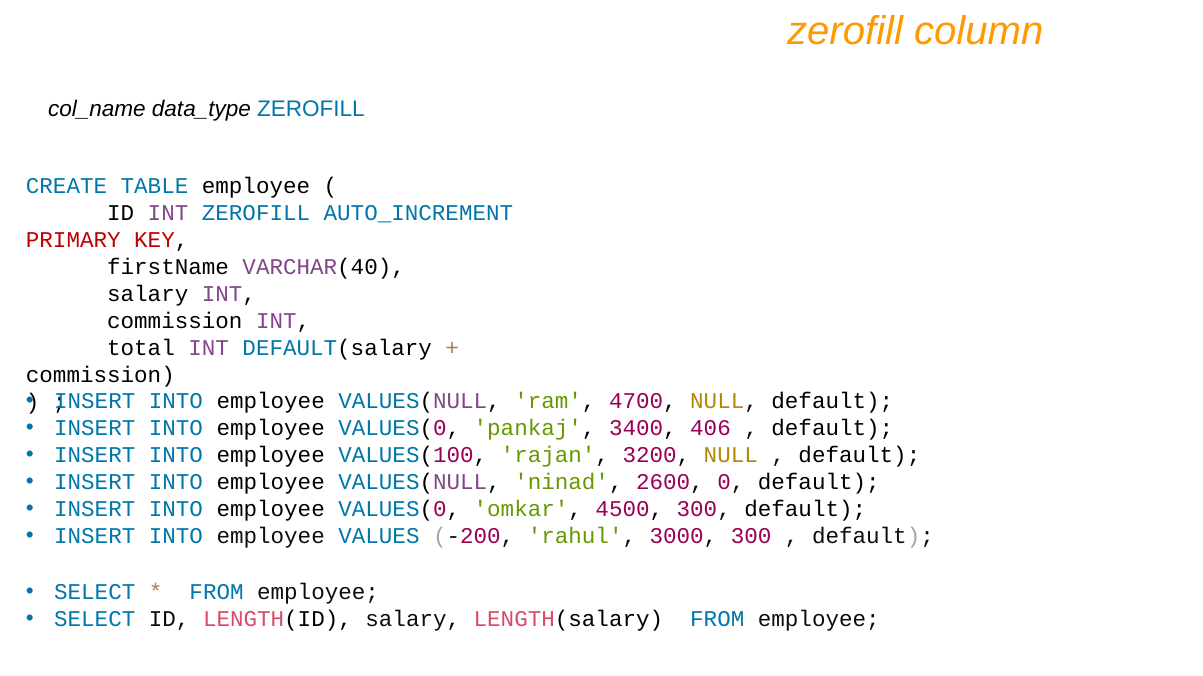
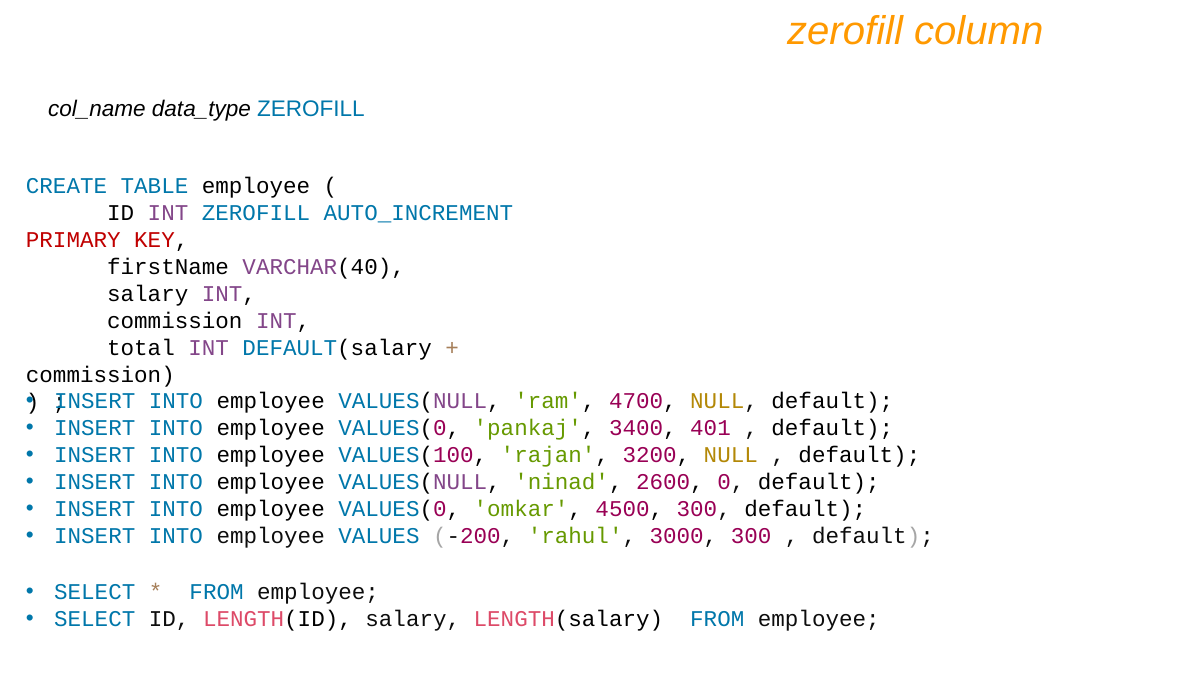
406: 406 -> 401 (711, 429)
